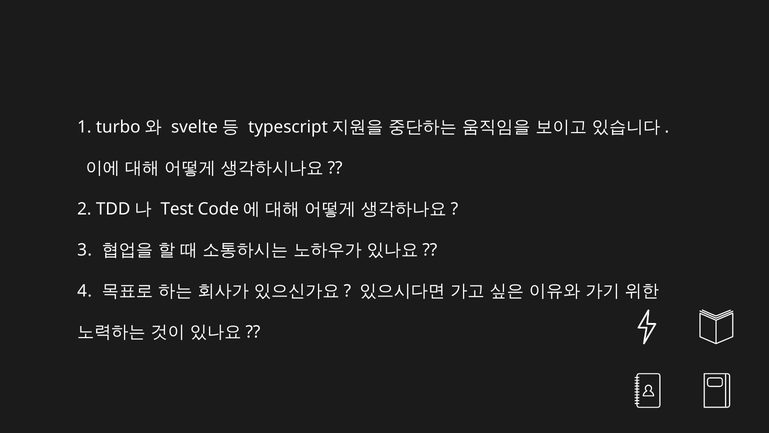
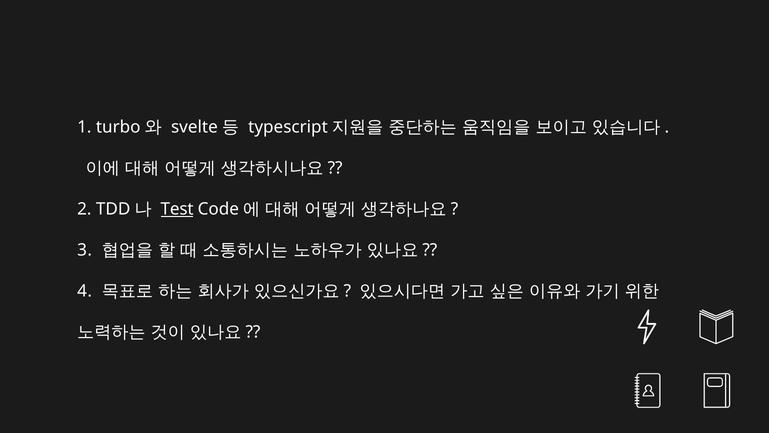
Test underline: none -> present (177, 209)
